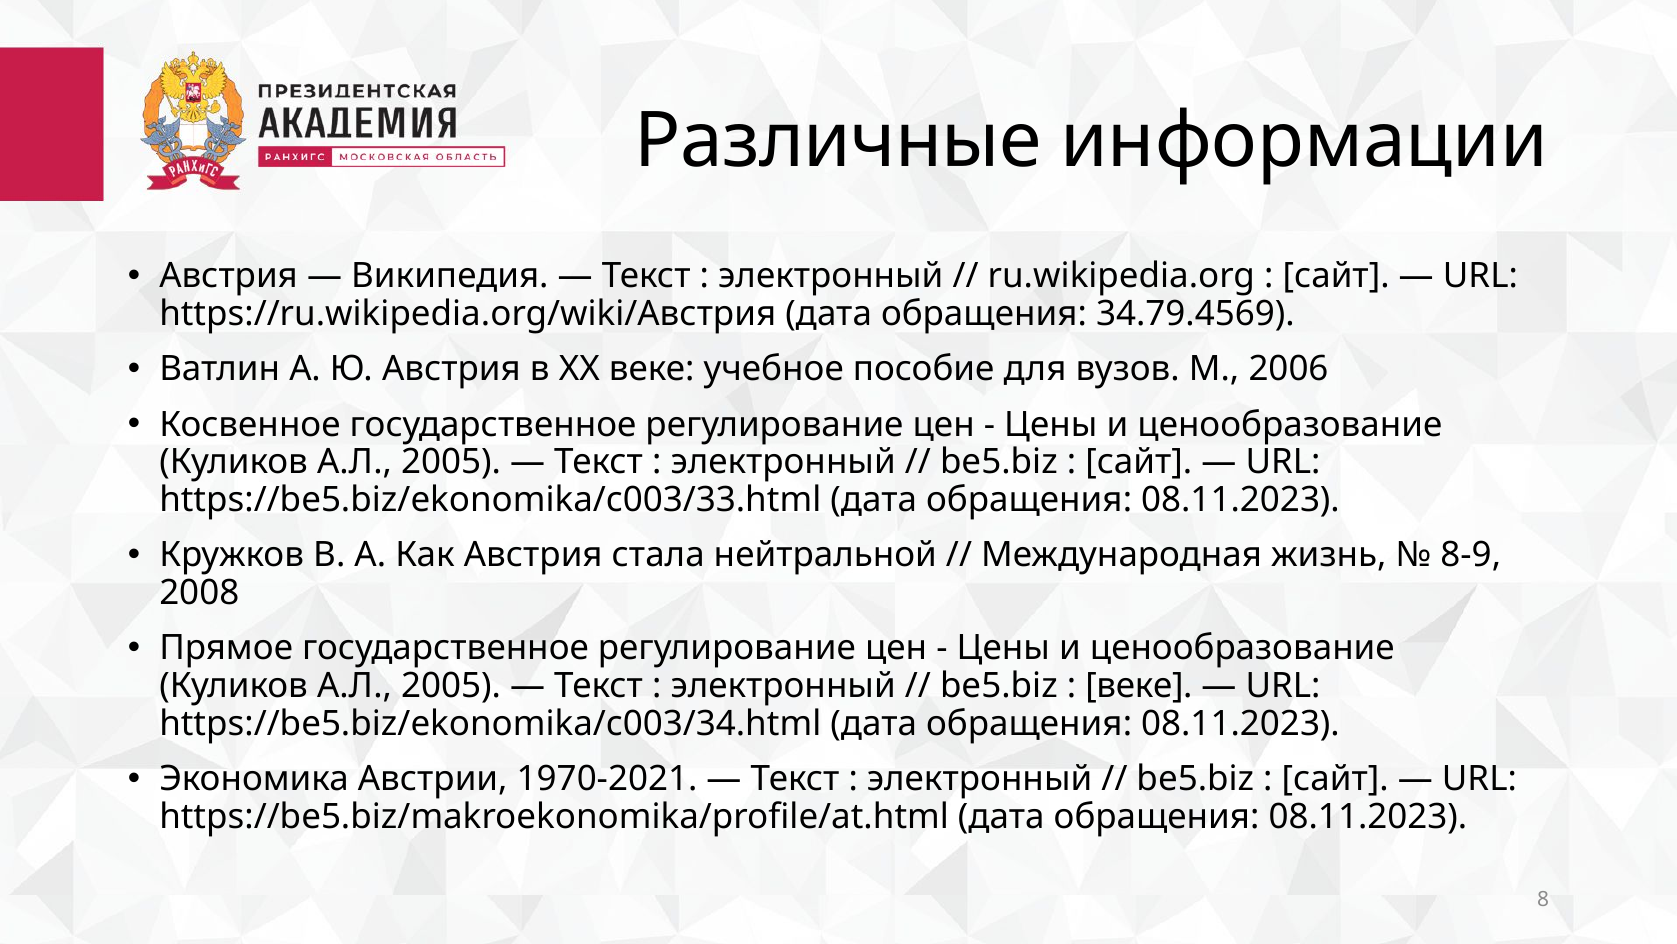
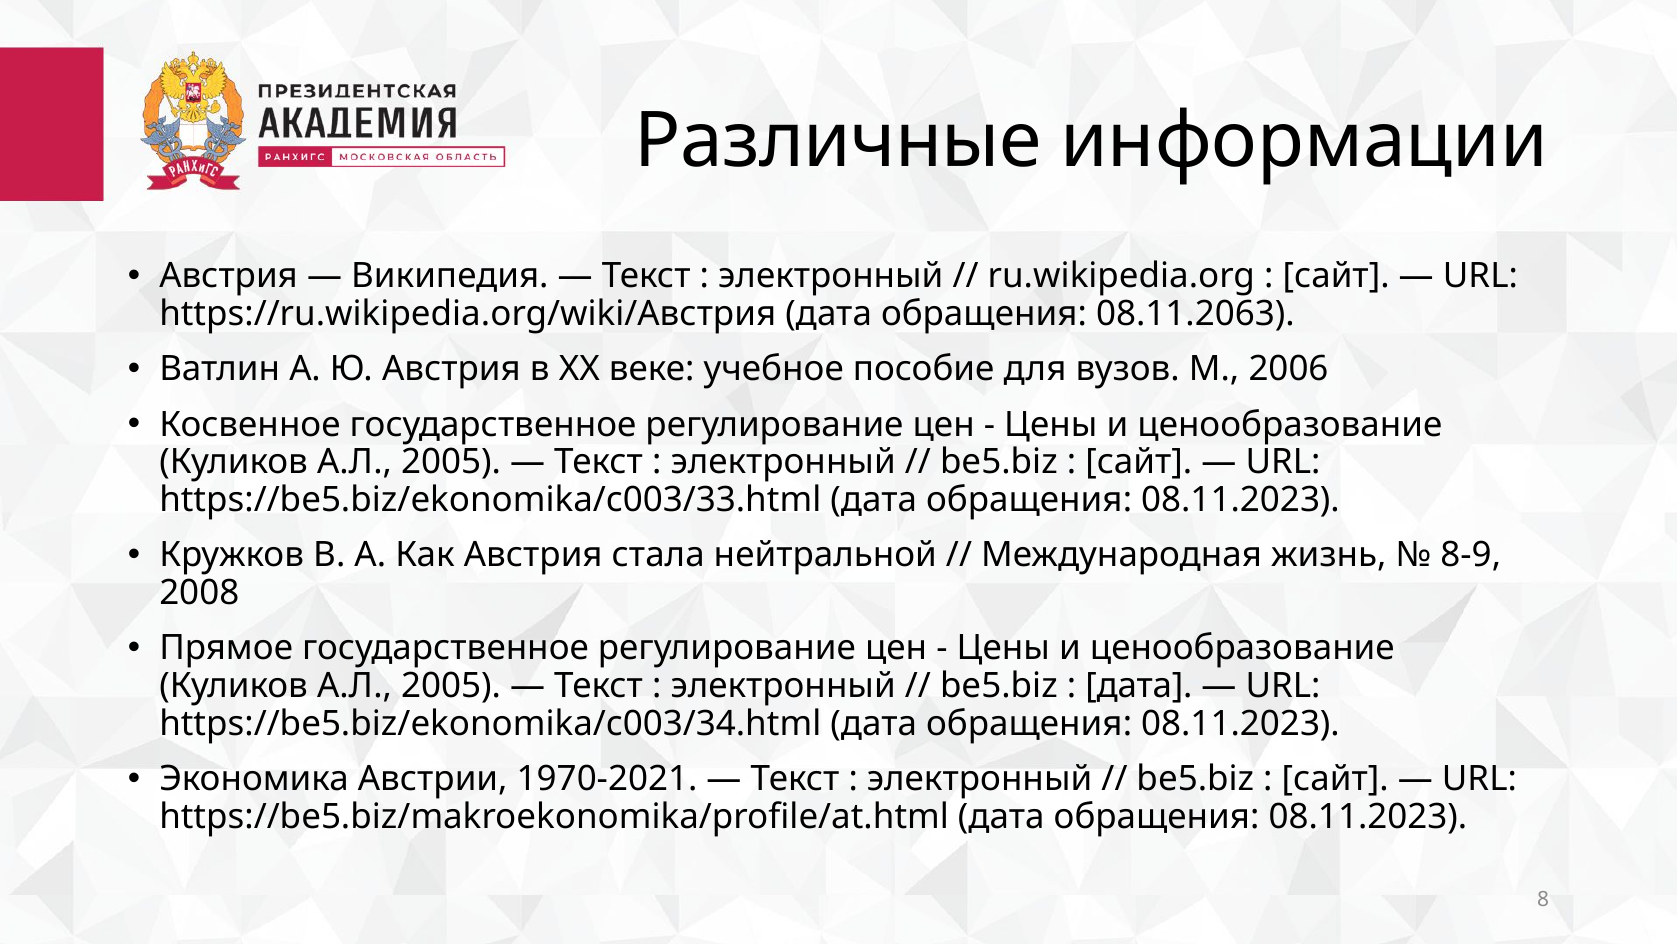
34.79.4569: 34.79.4569 -> 08.11.2063 (1195, 314)
веке: веке -> дата (1139, 686)
